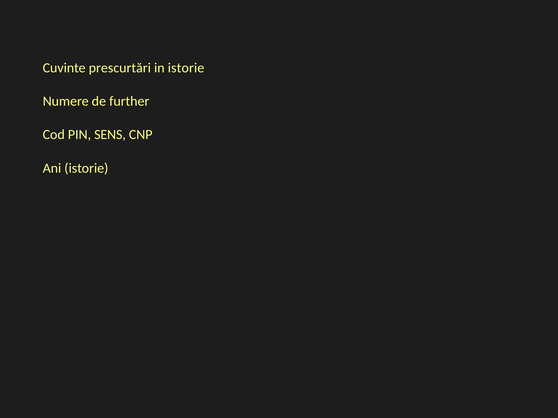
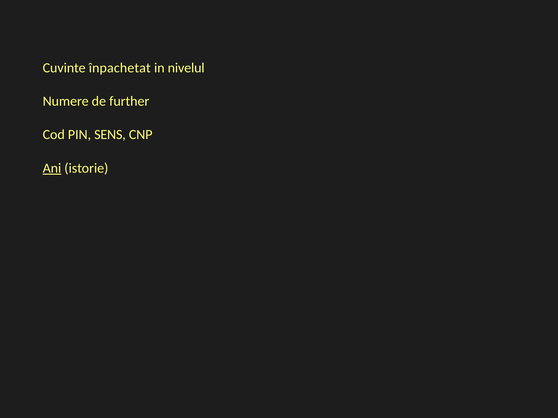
prescurtări: prescurtări -> înpachetat (120, 68)
in istorie: istorie -> nivelul (186, 68)
Ani underline: none -> present (52, 168)
